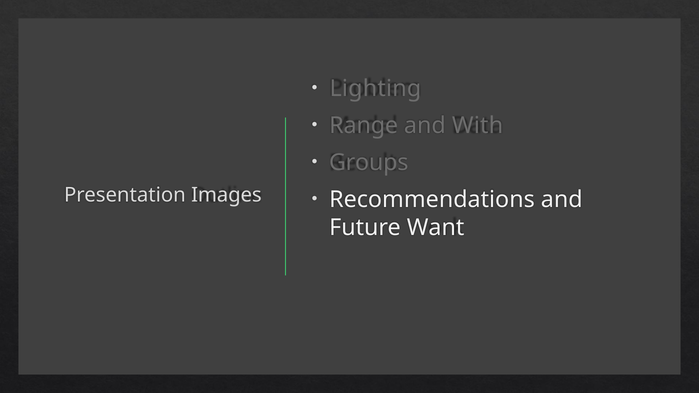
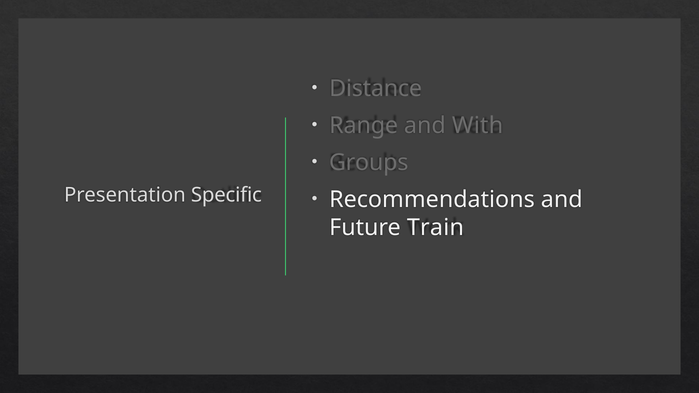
Lighting: Lighting -> Distance (376, 89)
Images: Images -> Specific (226, 195)
Want: Want -> Train (435, 228)
